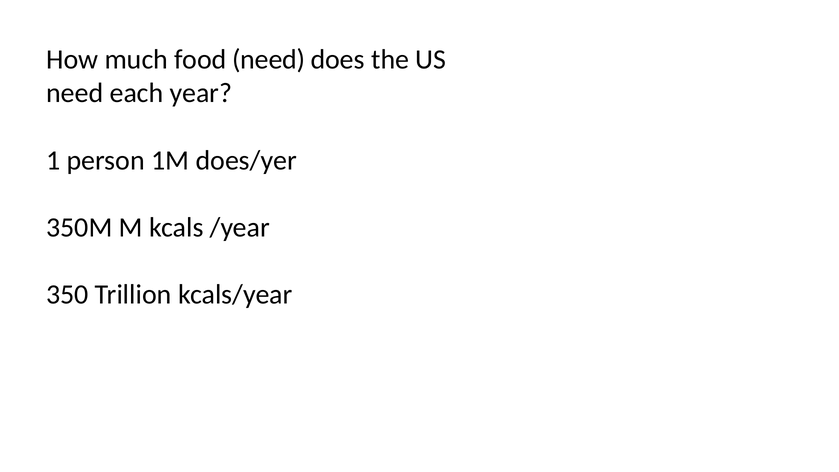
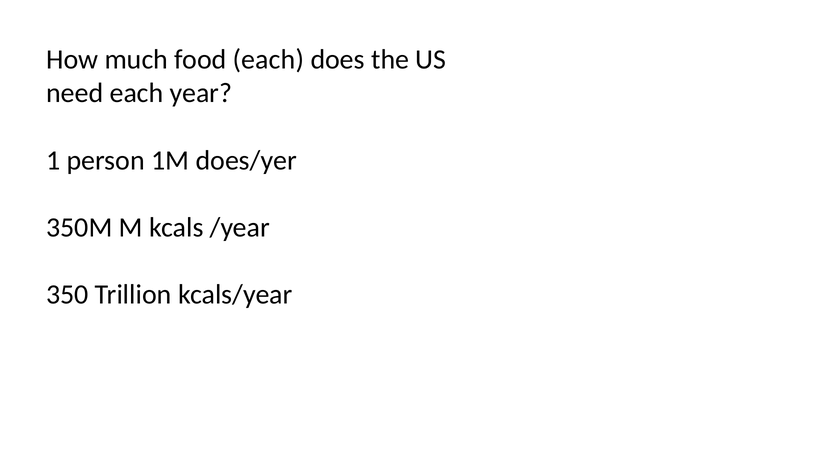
food need: need -> each (268, 60)
